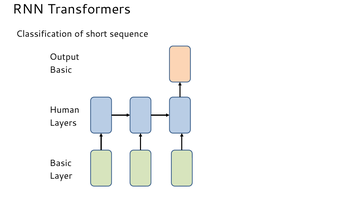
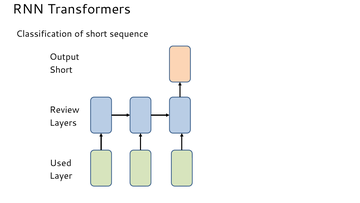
Basic: Basic -> Short (61, 70)
Human: Human -> Review (65, 110)
Basic: Basic -> Used (61, 163)
